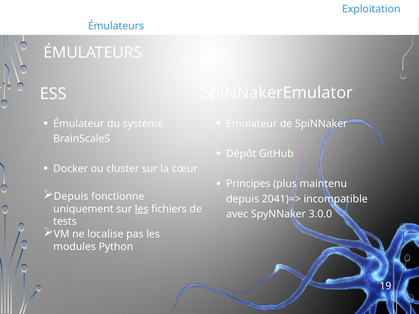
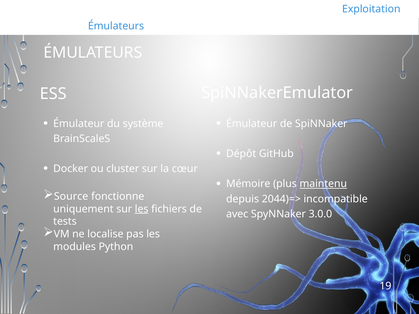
Principes: Principes -> Mémoire (248, 184)
maintenu underline: none -> present (323, 184)
Depuis: Depuis -> Source (71, 197)
2041)=>: 2041)=> -> 2044)=> (281, 199)
